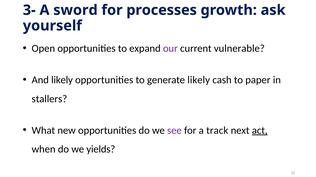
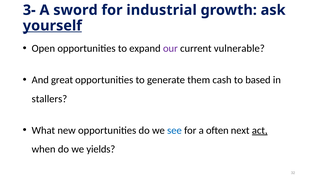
processes: processes -> industrial (162, 10)
yourself underline: none -> present (52, 26)
And likely: likely -> great (62, 80)
generate likely: likely -> them (199, 80)
paper: paper -> based (258, 80)
see colour: purple -> blue (174, 131)
track: track -> often (217, 131)
